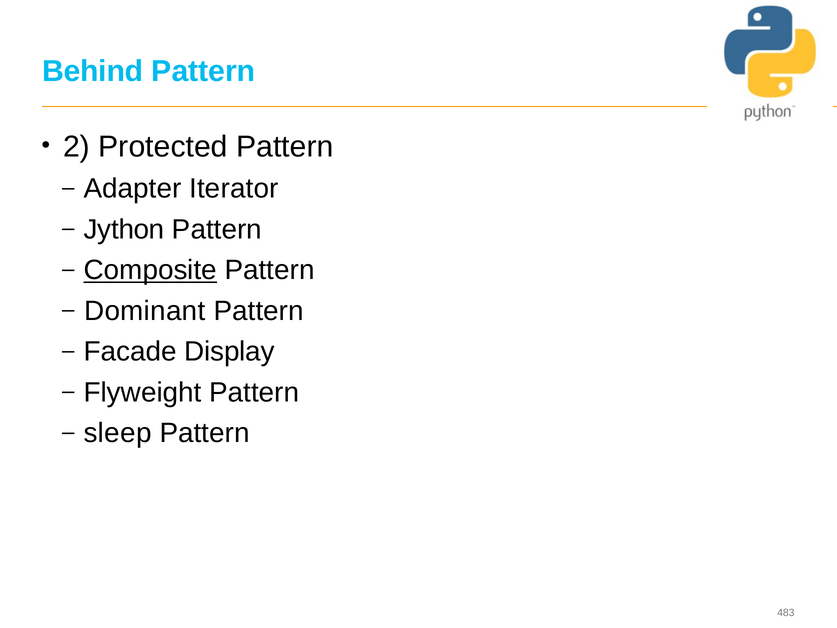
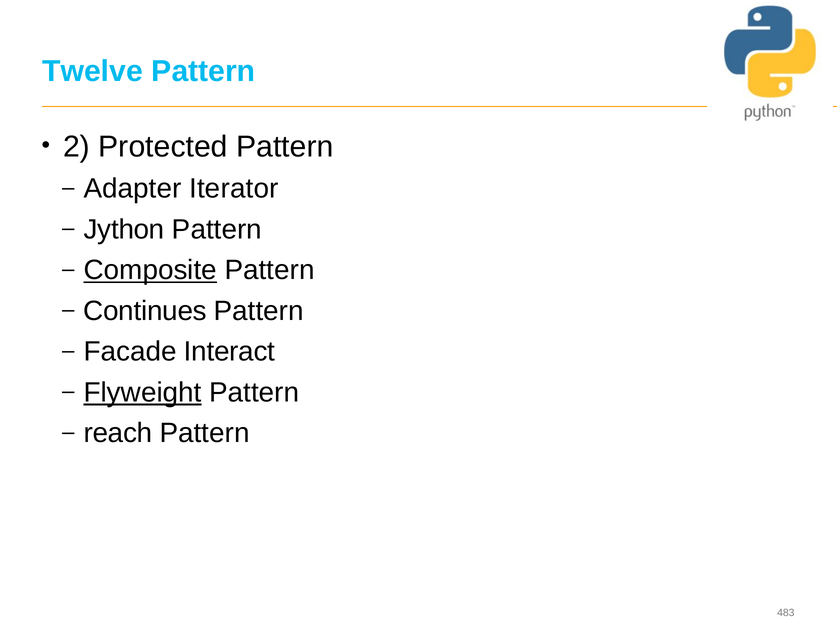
Behind: Behind -> Twelve (93, 71)
Dominant: Dominant -> Continues (145, 311)
Display: Display -> Interact (229, 352)
Flyweight underline: none -> present (143, 392)
sleep: sleep -> reach (118, 433)
